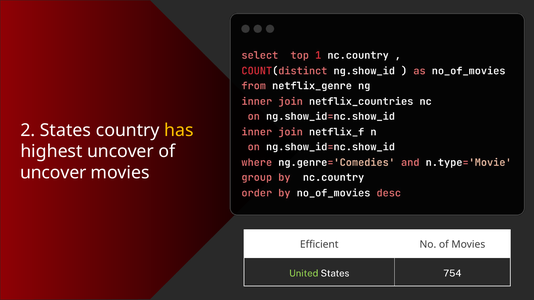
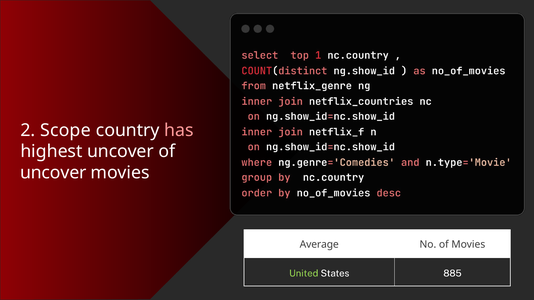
2 States: States -> Scope (65, 130)
has colour: yellow -> pink (179, 130)
Efficient: Efficient -> Average (319, 245)
754: 754 -> 885 (452, 274)
